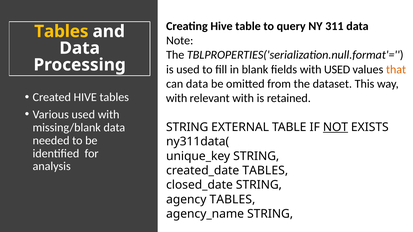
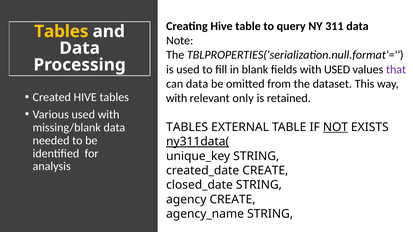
that colour: orange -> purple (396, 70)
relevant with: with -> only (243, 98)
STRING: STRING -> TABLES (187, 127)
ny311data( underline: none -> present (198, 142)
created_date TABLES: TABLES -> CREATE (265, 171)
agency TABLES: TABLES -> CREATE (233, 200)
